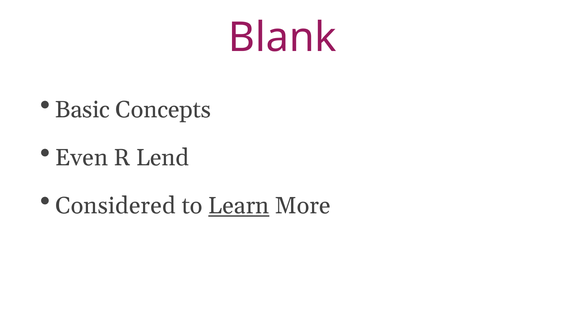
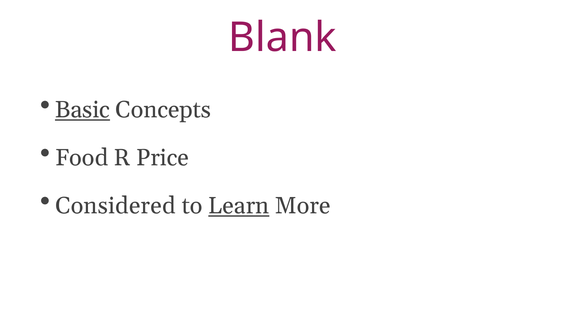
Basic underline: none -> present (83, 110)
Even: Even -> Food (82, 158)
Lend: Lend -> Price (162, 158)
